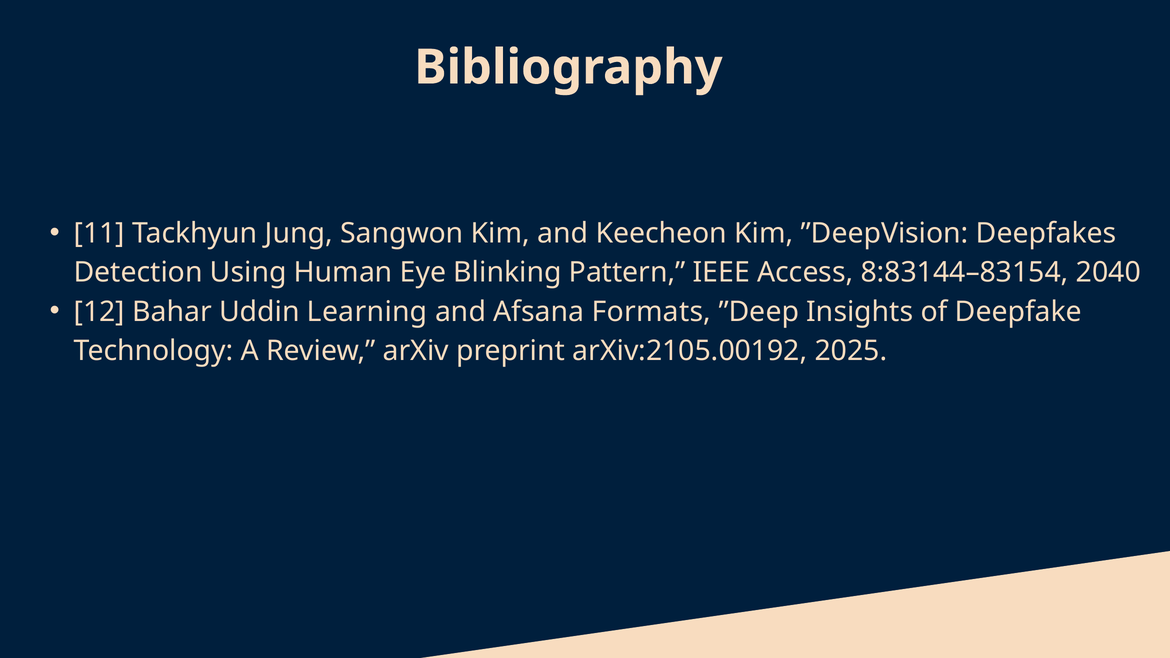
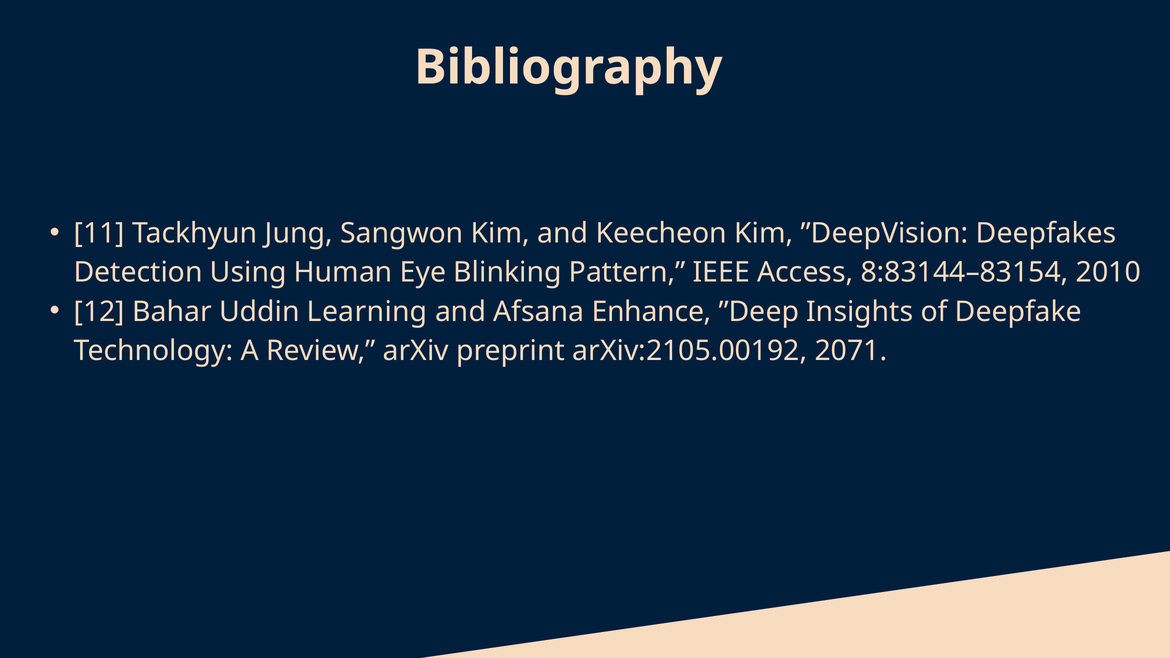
2040: 2040 -> 2010 (1108, 273)
Formats: Formats -> Enhance (652, 312)
2025: 2025 -> 2071 (851, 351)
